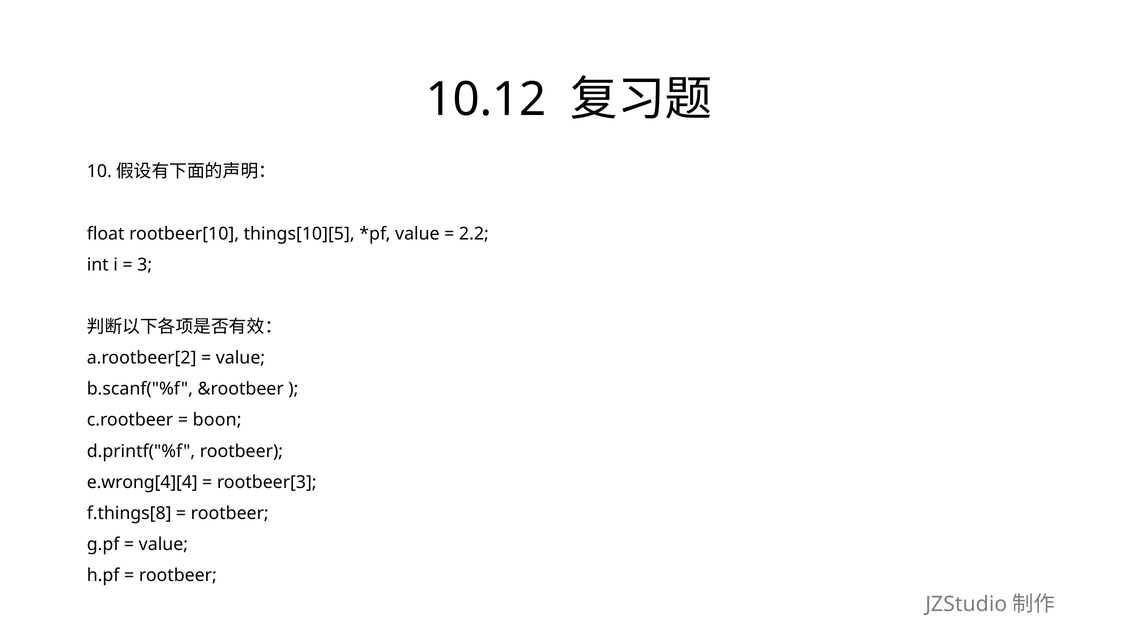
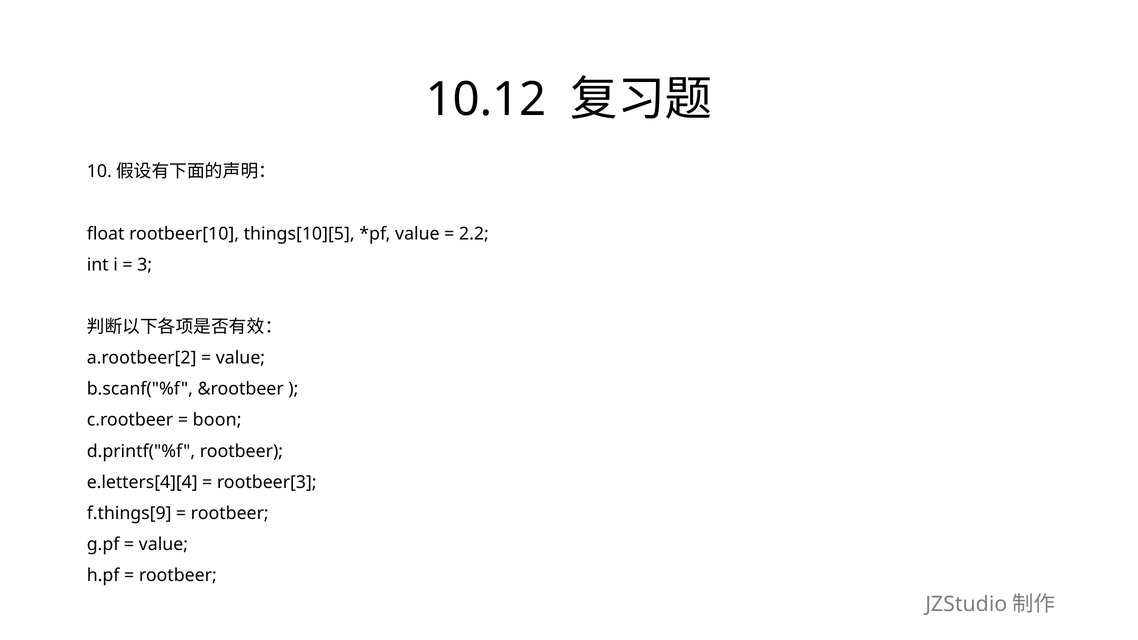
e.wrong[4][4: e.wrong[4][4 -> e.letters[4][4 (142, 482)
f.things[8: f.things[8 -> f.things[9 (129, 513)
